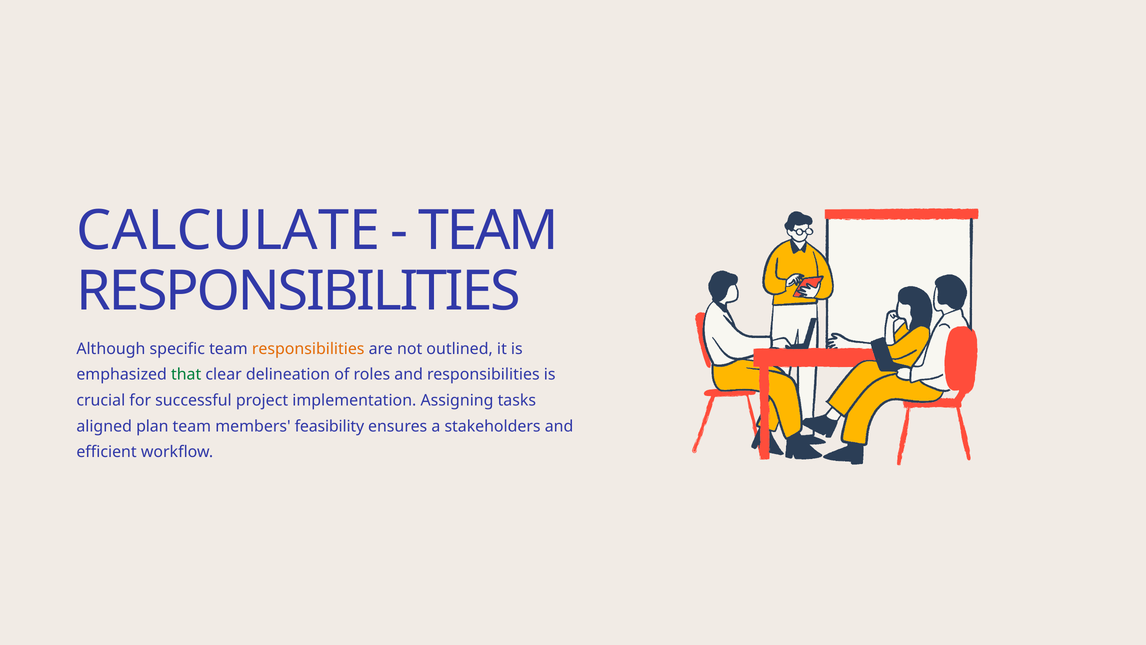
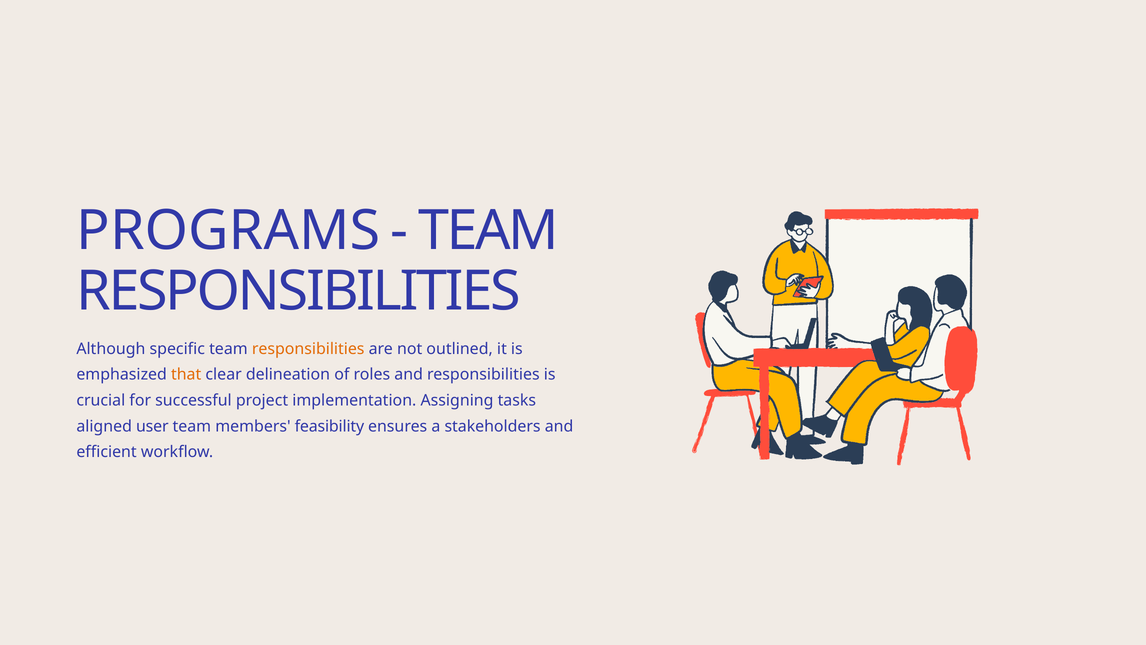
CALCULATE: CALCULATE -> PROGRAMS (228, 231)
that colour: green -> orange (186, 375)
plan: plan -> user (152, 426)
